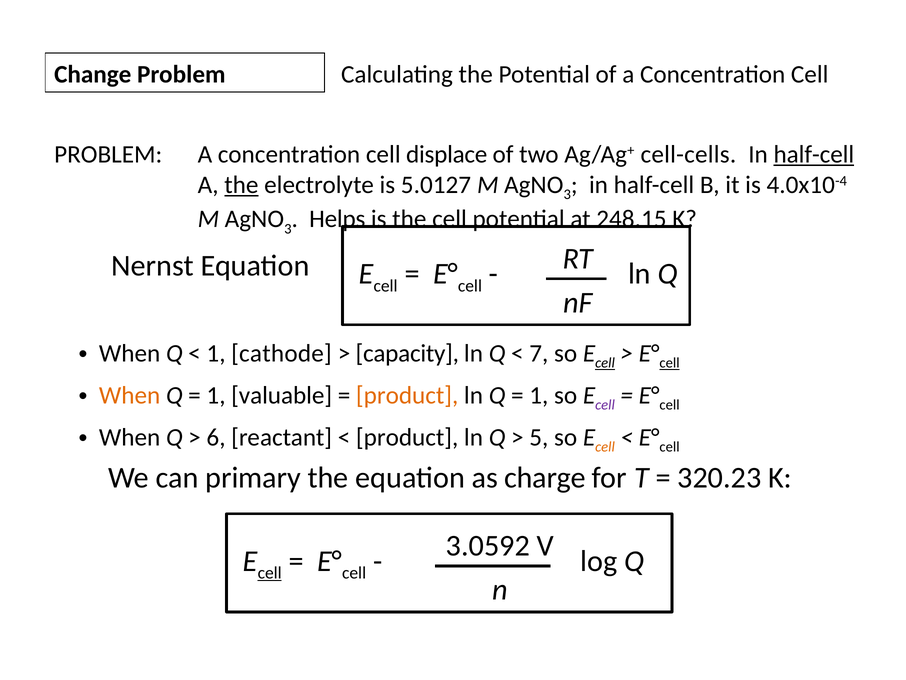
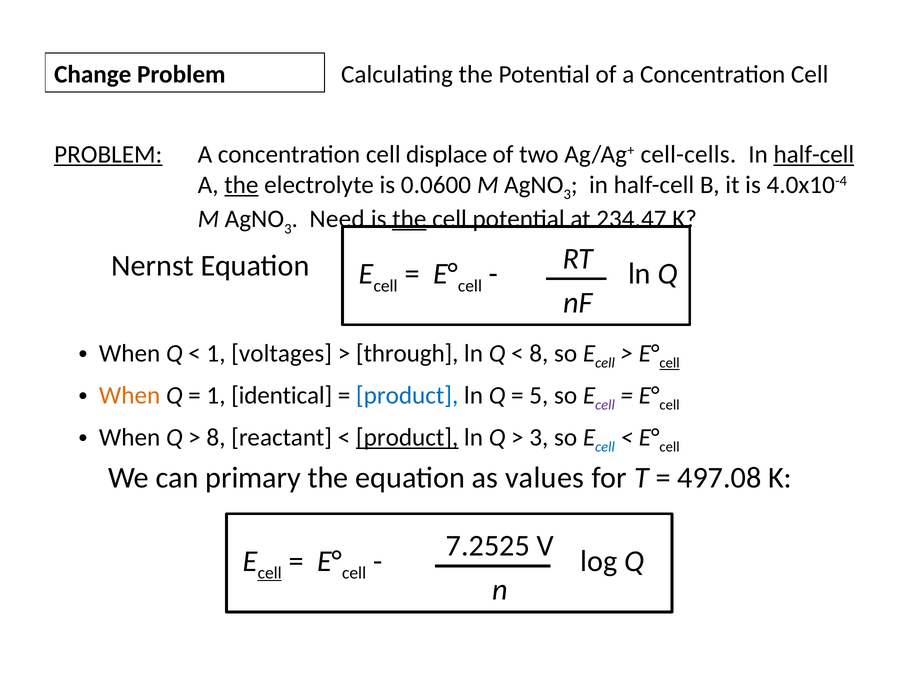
PROBLEM underline: none -> present (108, 154)
5.0127: 5.0127 -> 0.0600 (436, 185)
Helps: Helps -> Need (337, 219)
the underline: none -> present (409, 219)
248.15: 248.15 -> 234.47 (631, 219)
cathode: cathode -> voltages (282, 353)
capacity: capacity -> through (407, 353)
7: 7 -> 8 (539, 353)
cell underline: present -> none (605, 363)
valuable: valuable -> identical (282, 395)
product colour: orange -> blue (407, 395)
1: 1 -> 5 (539, 395)
6: 6 -> 8 (216, 437)
product underline: none -> present (407, 437)
5: 5 -> 3 (539, 437)
cell colour: orange -> blue (605, 447)
charge: charge -> values (545, 478)
320.23: 320.23 -> 497.08 (719, 478)
3.0592: 3.0592 -> 7.2525 (488, 546)
